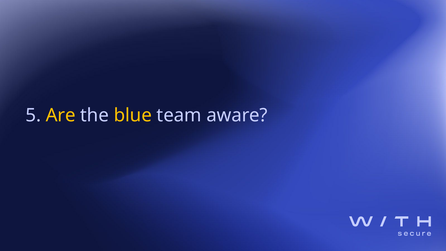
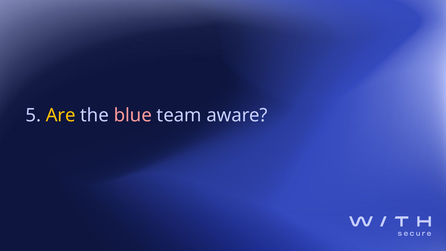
blue colour: yellow -> pink (133, 115)
